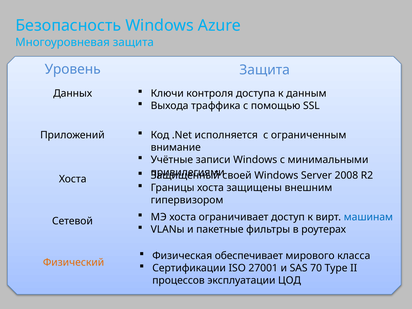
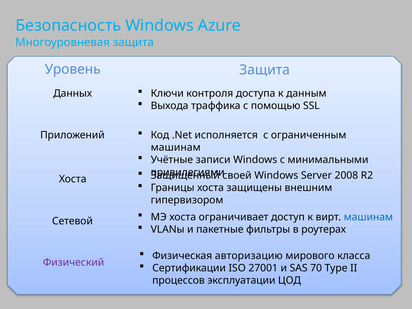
внимание: внимание -> машинам (176, 148)
обеспечивает: обеспечивает -> авторизацию (249, 256)
Физический colour: orange -> purple (74, 262)
